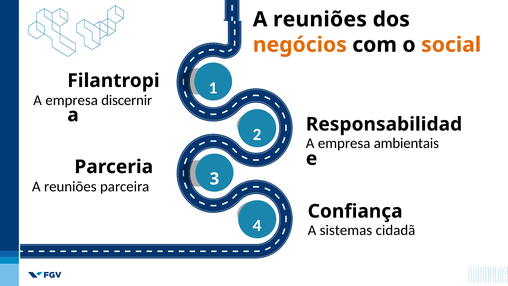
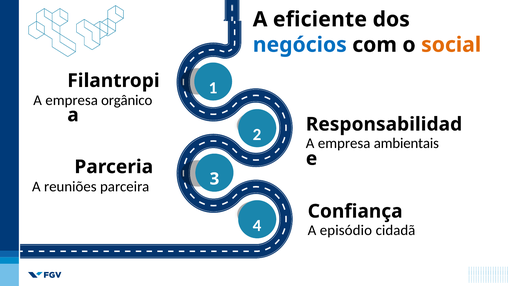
reuniões: reuniões -> eficiente (320, 19)
negócios colour: orange -> blue (300, 45)
discernir: discernir -> orgânico (127, 100)
sistemas: sistemas -> episódio (346, 230)
